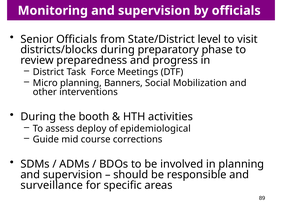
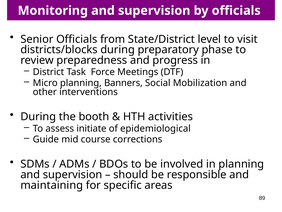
deploy: deploy -> initiate (91, 128)
surveillance: surveillance -> maintaining (52, 185)
